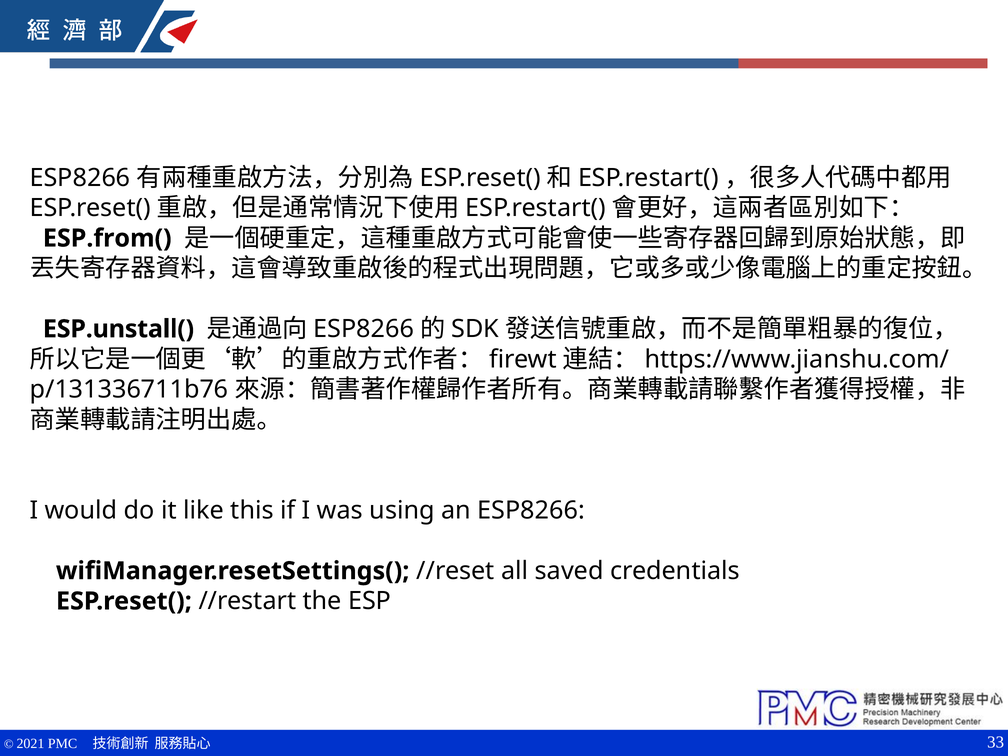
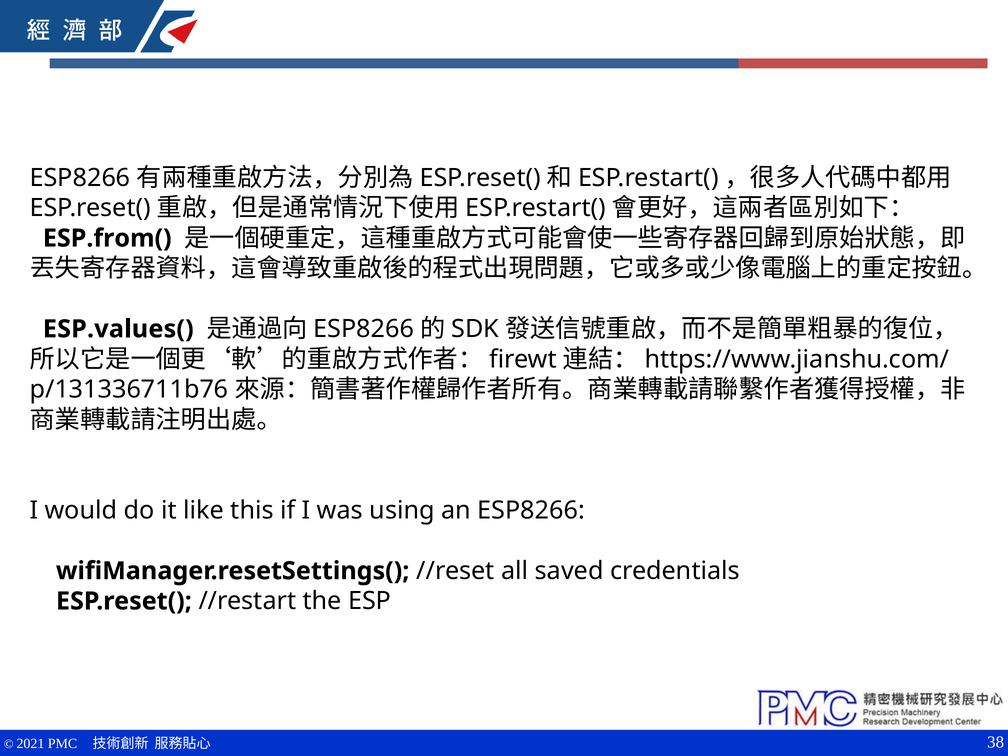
ESP.unstall(: ESP.unstall( -> ESP.values( (118, 329)
33: 33 -> 38 (996, 742)
